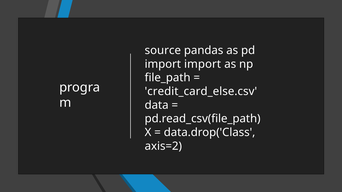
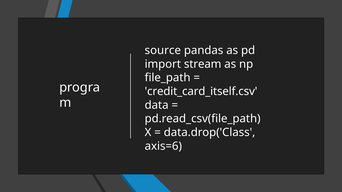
import import: import -> stream (203, 64)
credit_card_else.csv: credit_card_else.csv -> credit_card_itself.csv (201, 92)
axis=2: axis=2 -> axis=6 (163, 146)
